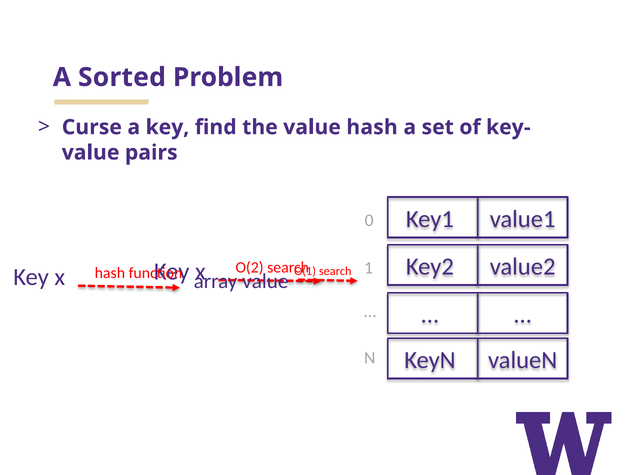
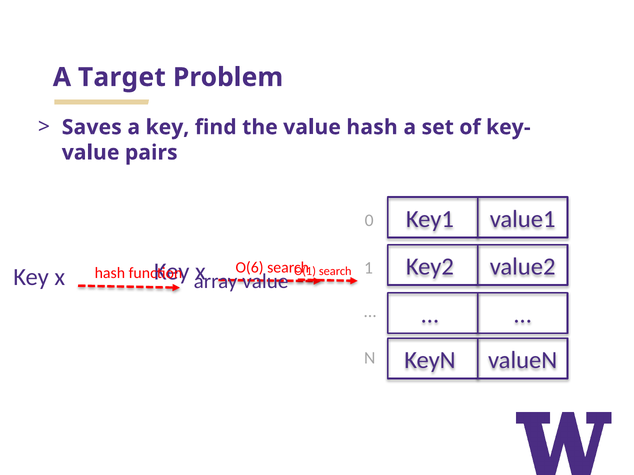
Sorted: Sorted -> Target (122, 77)
Curse: Curse -> Saves (92, 127)
O(2: O(2 -> O(6 (250, 268)
